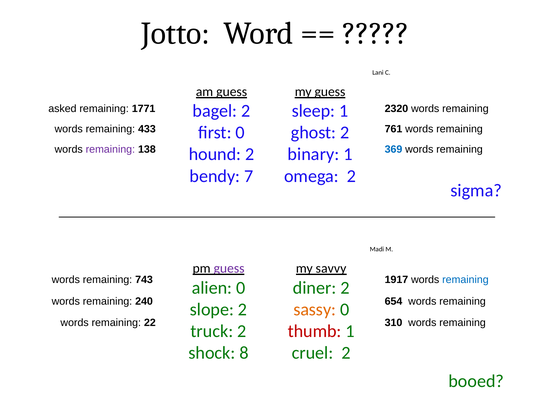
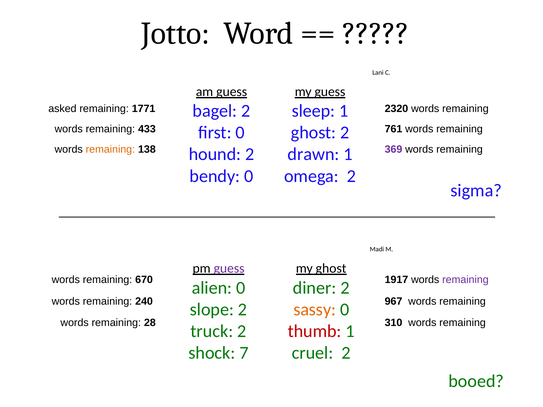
remaining colour: purple -> orange (110, 149)
369 colour: blue -> purple (393, 149)
binary: binary -> drawn (313, 154)
bendy 7: 7 -> 0 (249, 176)
my savvy: savvy -> ghost (331, 269)
743: 743 -> 670 (144, 280)
remaining colour: blue -> purple (465, 280)
654: 654 -> 967 (394, 301)
22: 22 -> 28 (150, 323)
8: 8 -> 7 (244, 353)
